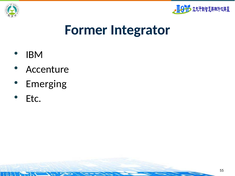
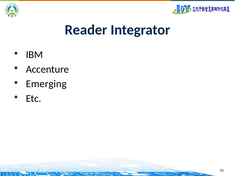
Former: Former -> Reader (86, 30)
